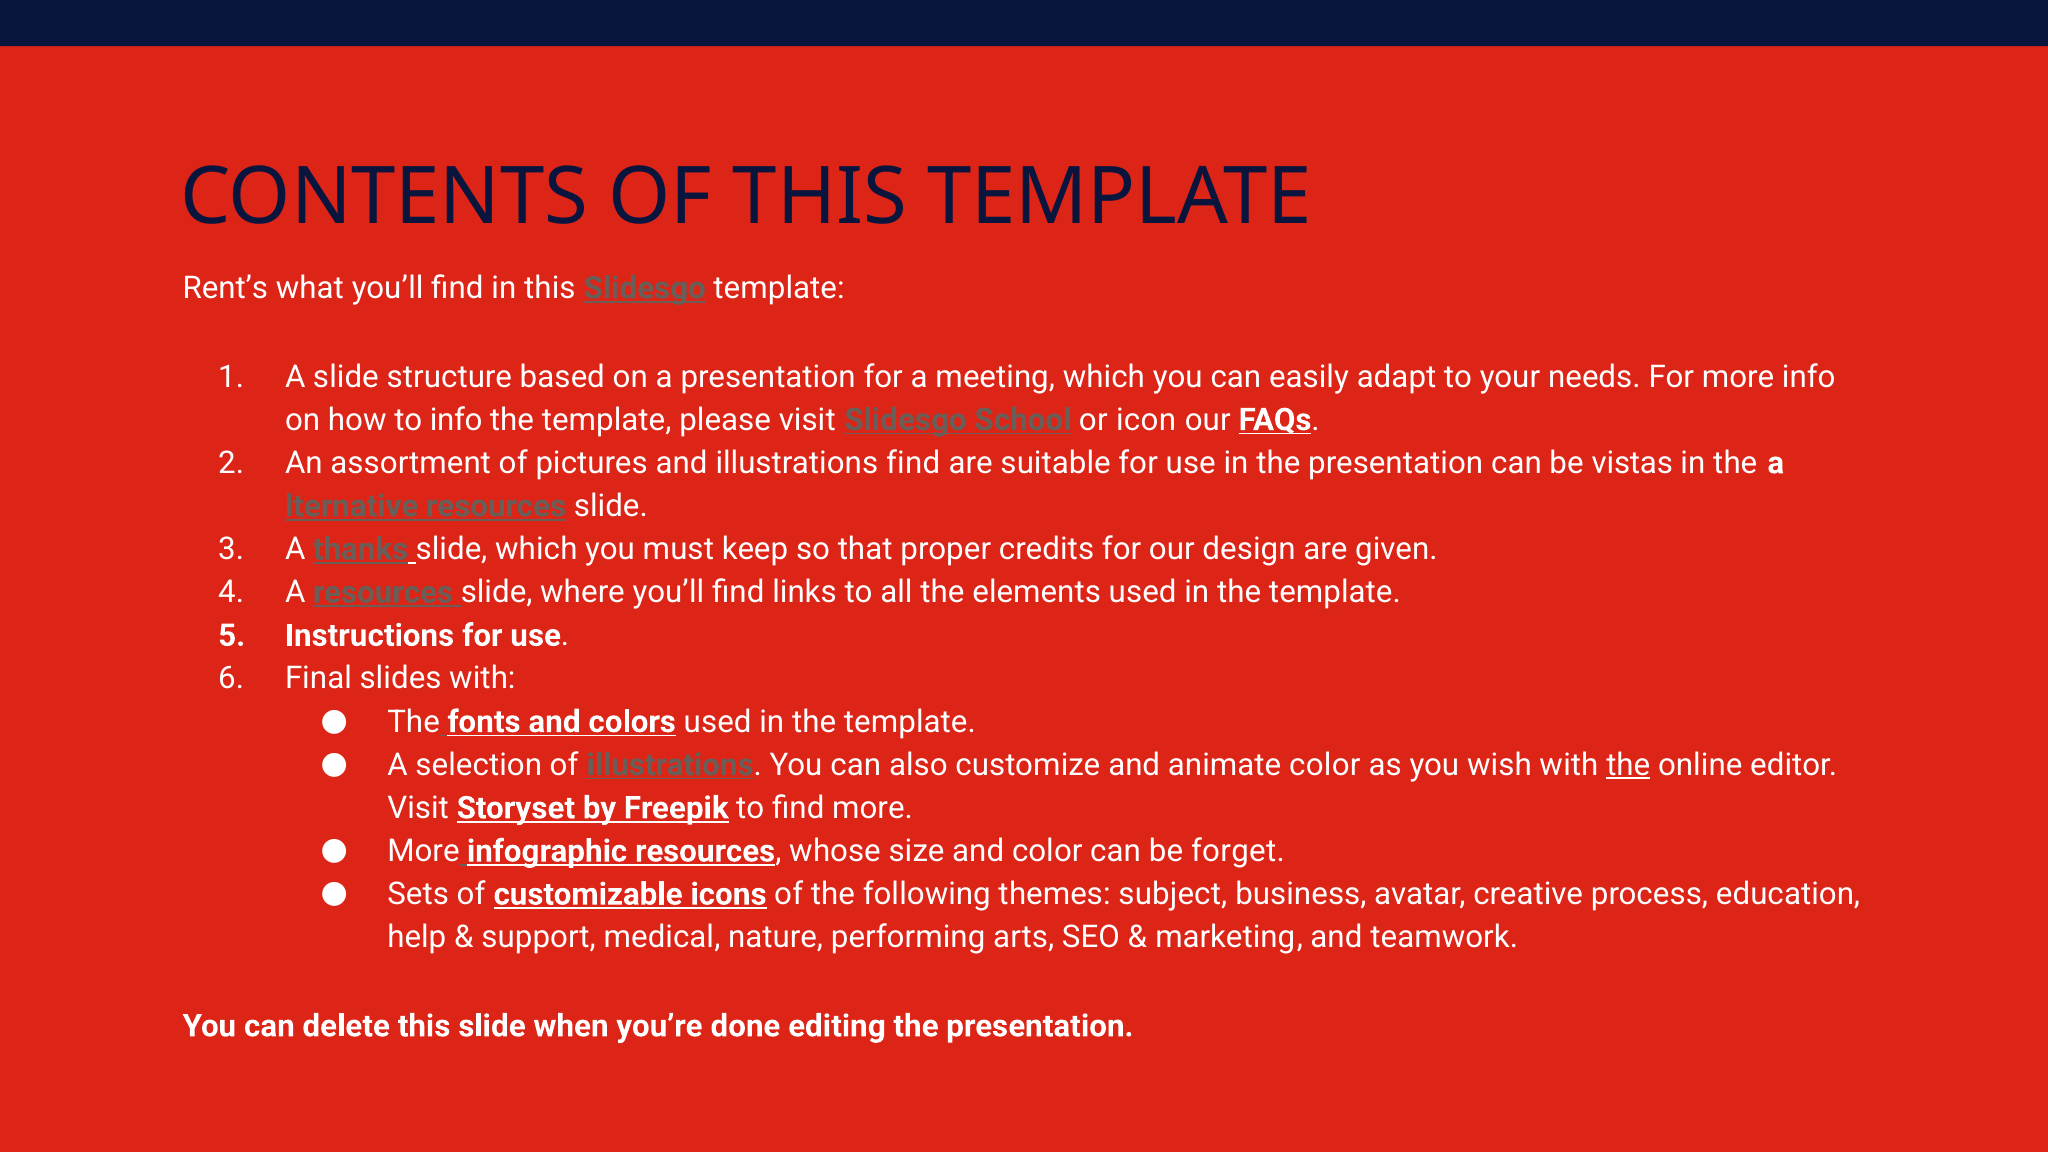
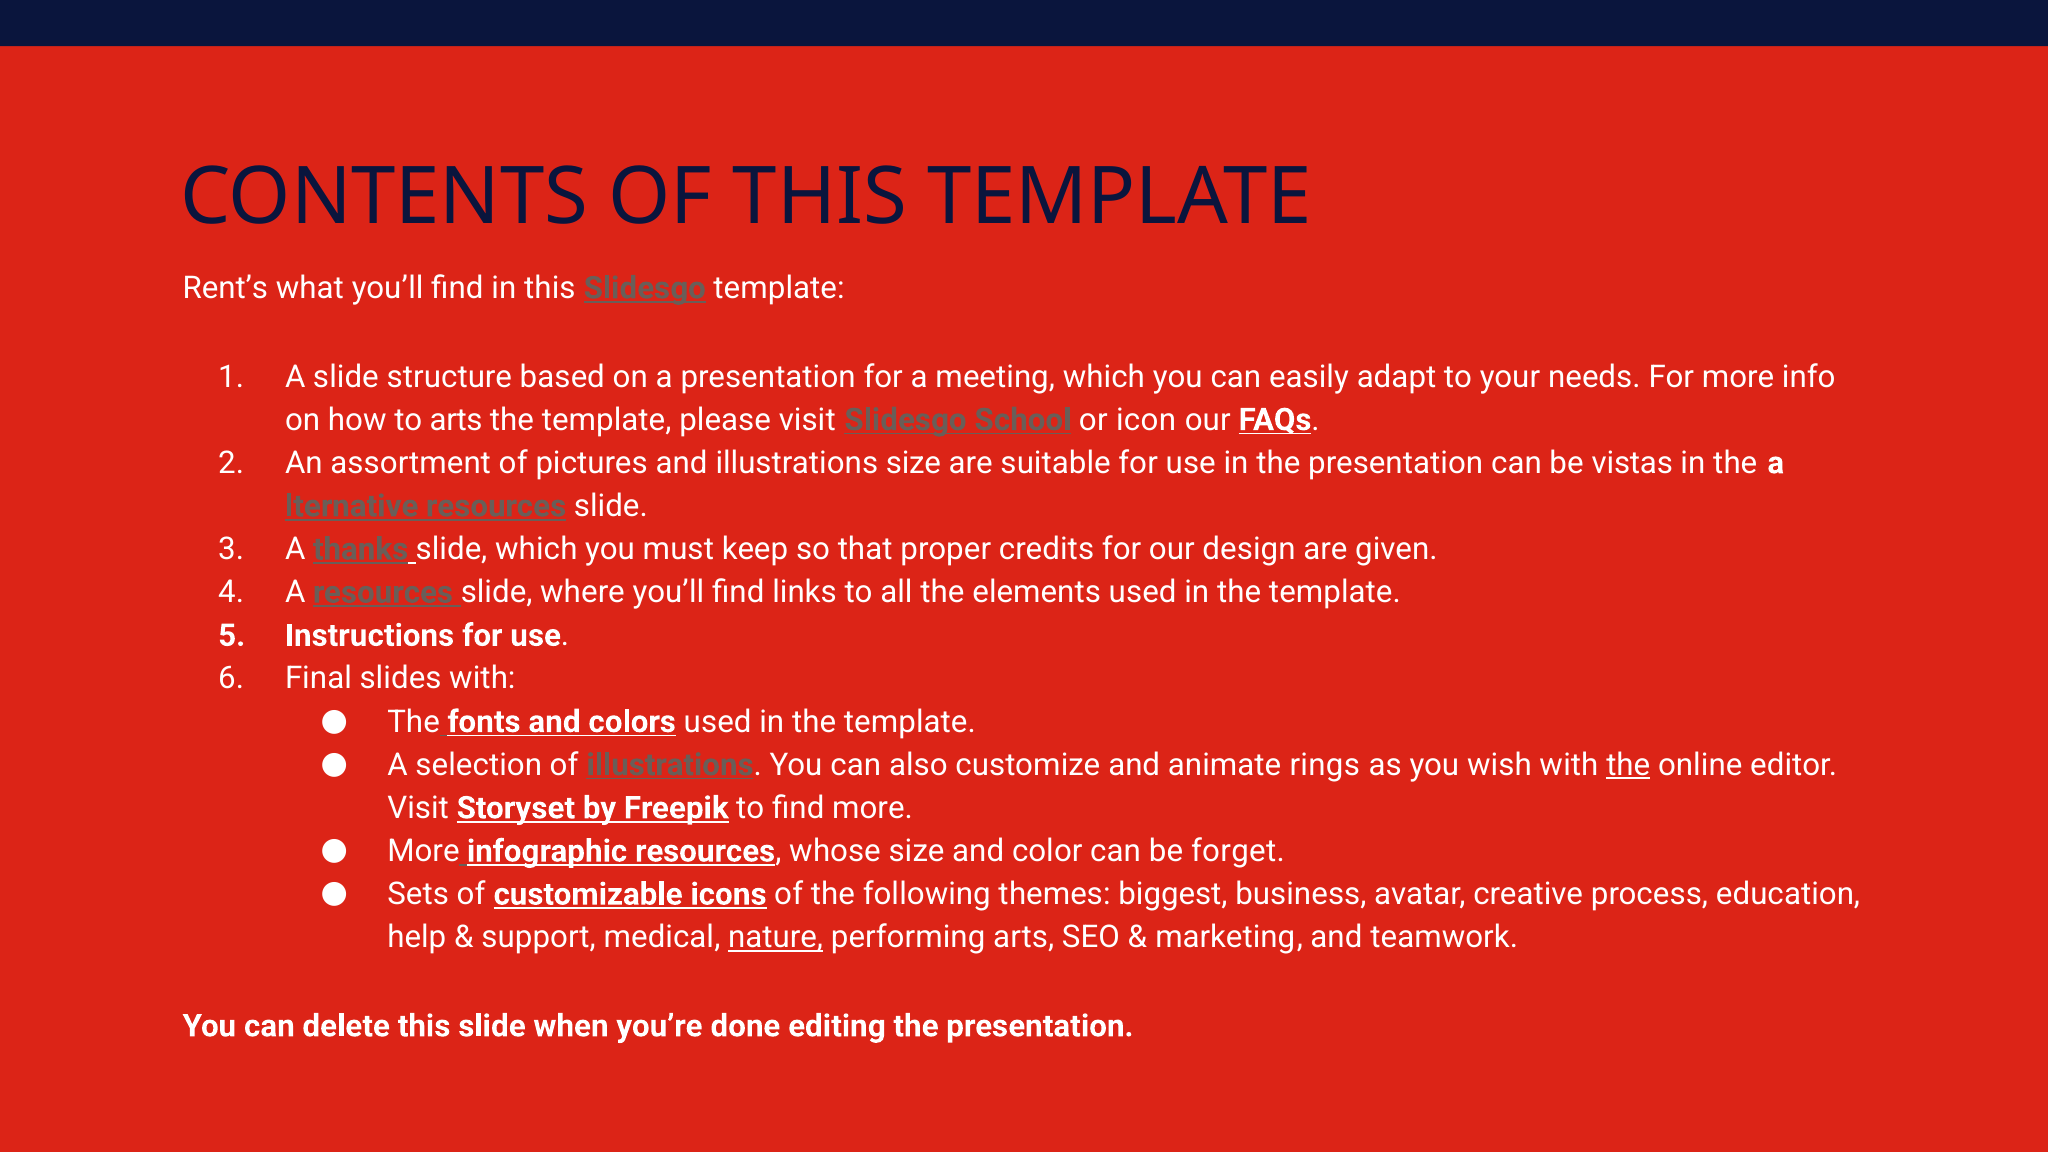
to info: info -> arts (456, 420)
illustrations find: find -> size (913, 463)
animate color: color -> rings (1325, 765)
subject: subject -> biggest (1173, 894)
nature underline: none -> present (776, 937)
